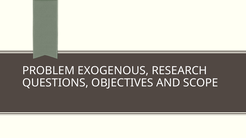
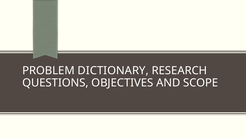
EXOGENOUS: EXOGENOUS -> DICTIONARY (113, 71)
